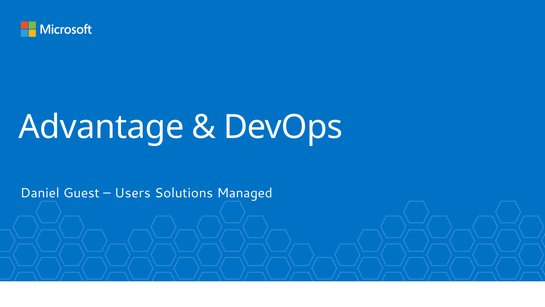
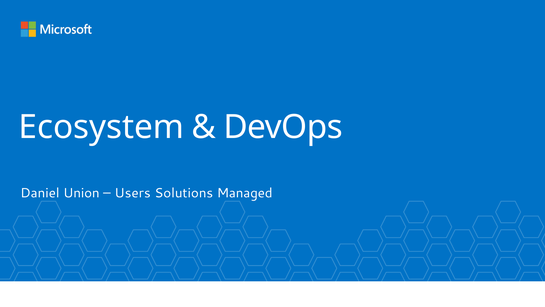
Advantage: Advantage -> Ecosystem (101, 127)
Guest: Guest -> Union (81, 193)
